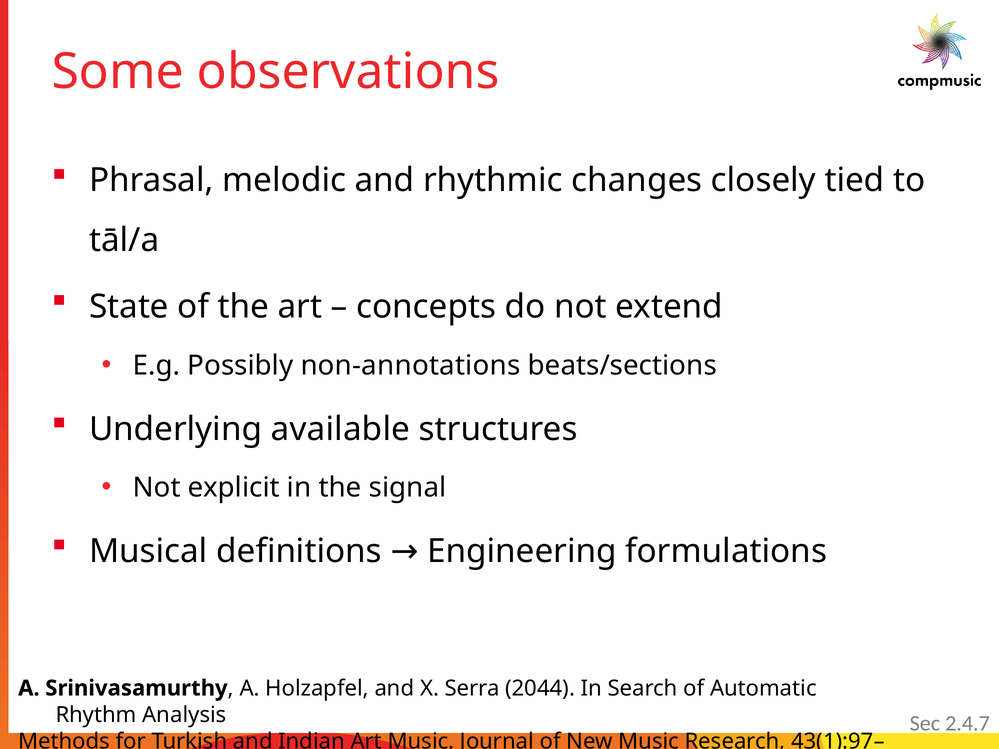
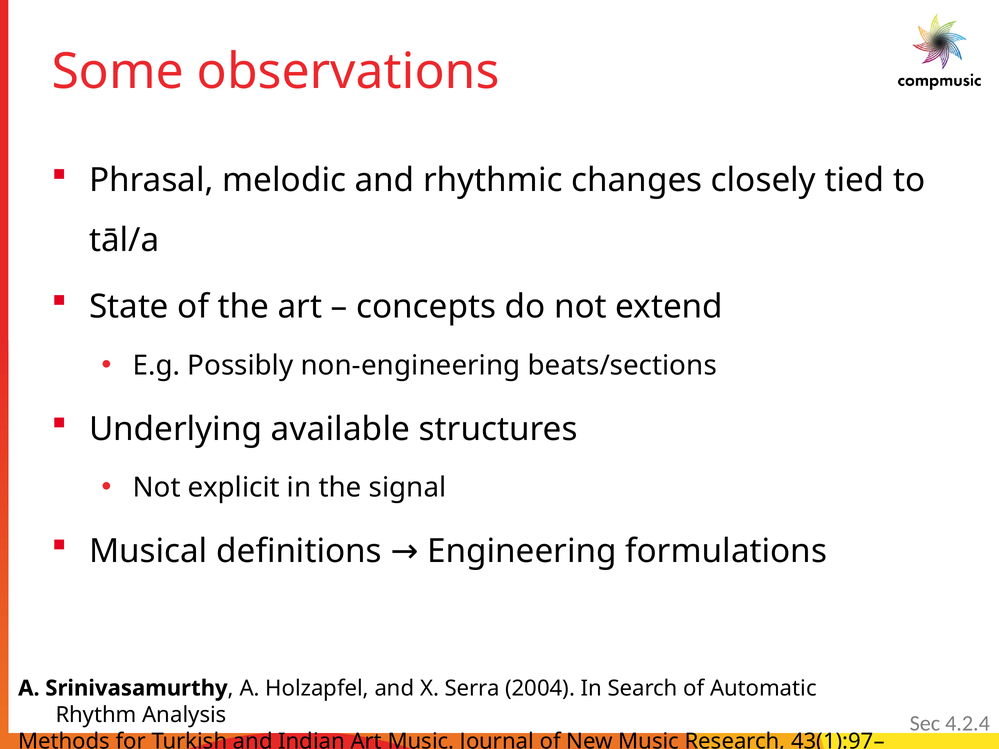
non-annotations: non-annotations -> non-engineering (411, 366)
2044: 2044 -> 2004 (540, 688)
2.4.7: 2.4.7 -> 4.2.4 (968, 724)
